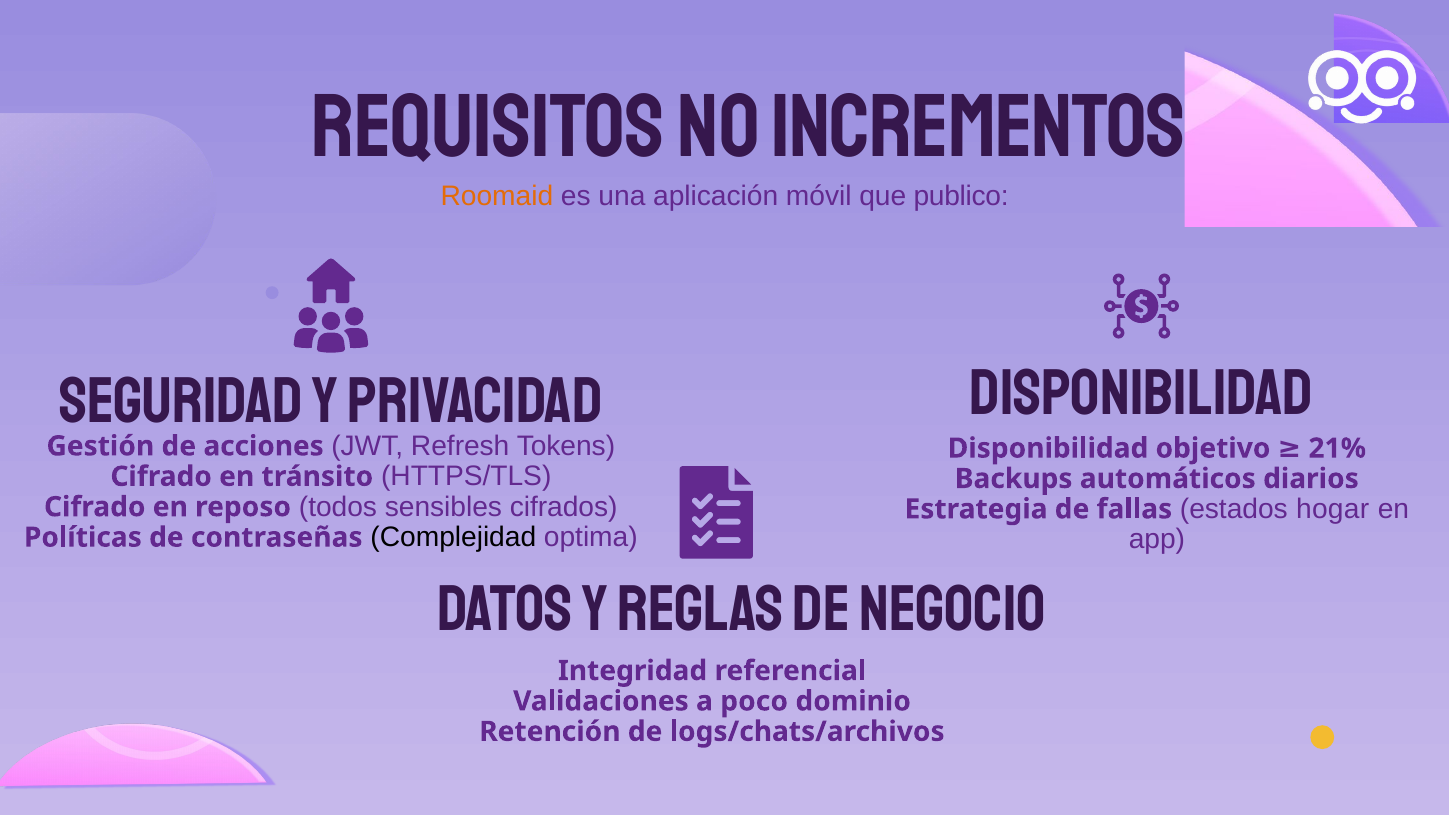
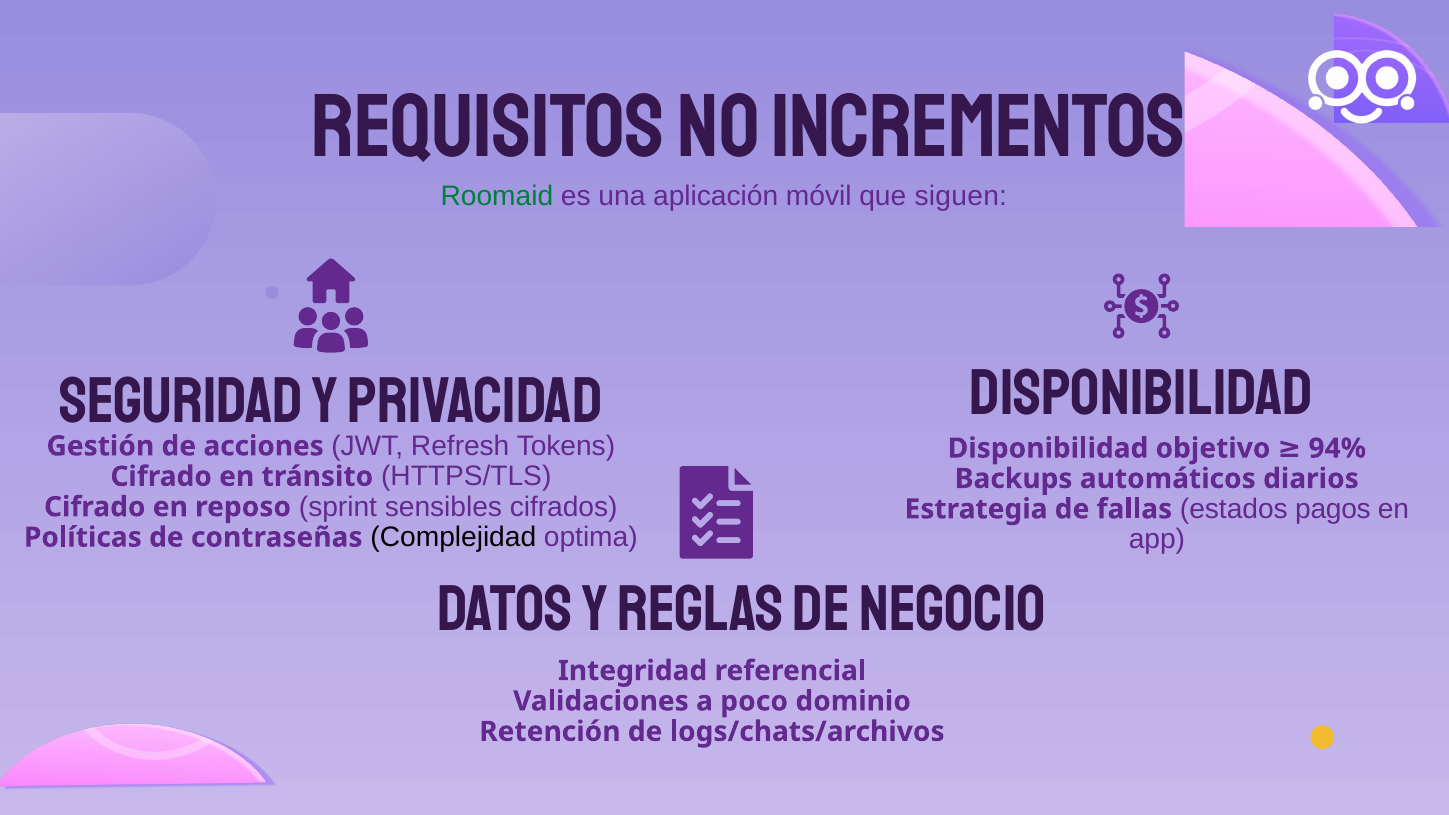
Roomaid colour: orange -> green (497, 196)
publico: publico -> siguen (961, 196)
21%: 21% -> 94% (1337, 448)
todos: todos -> sprint (338, 507)
hogar: hogar -> pagos (1333, 509)
